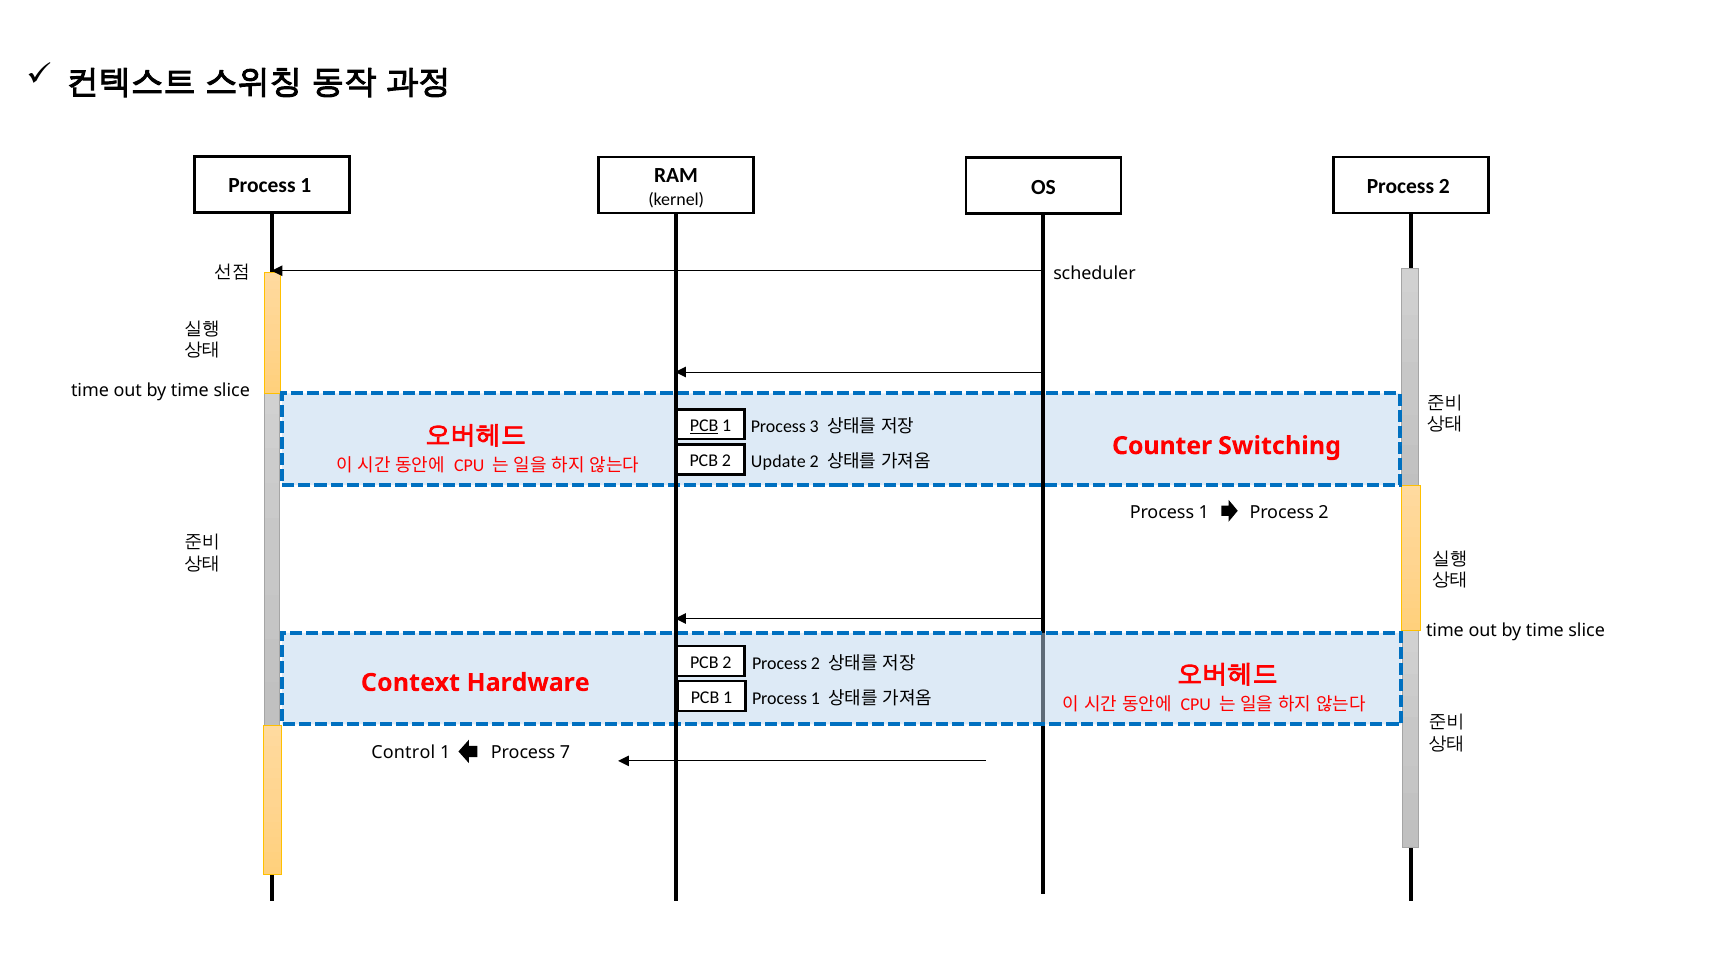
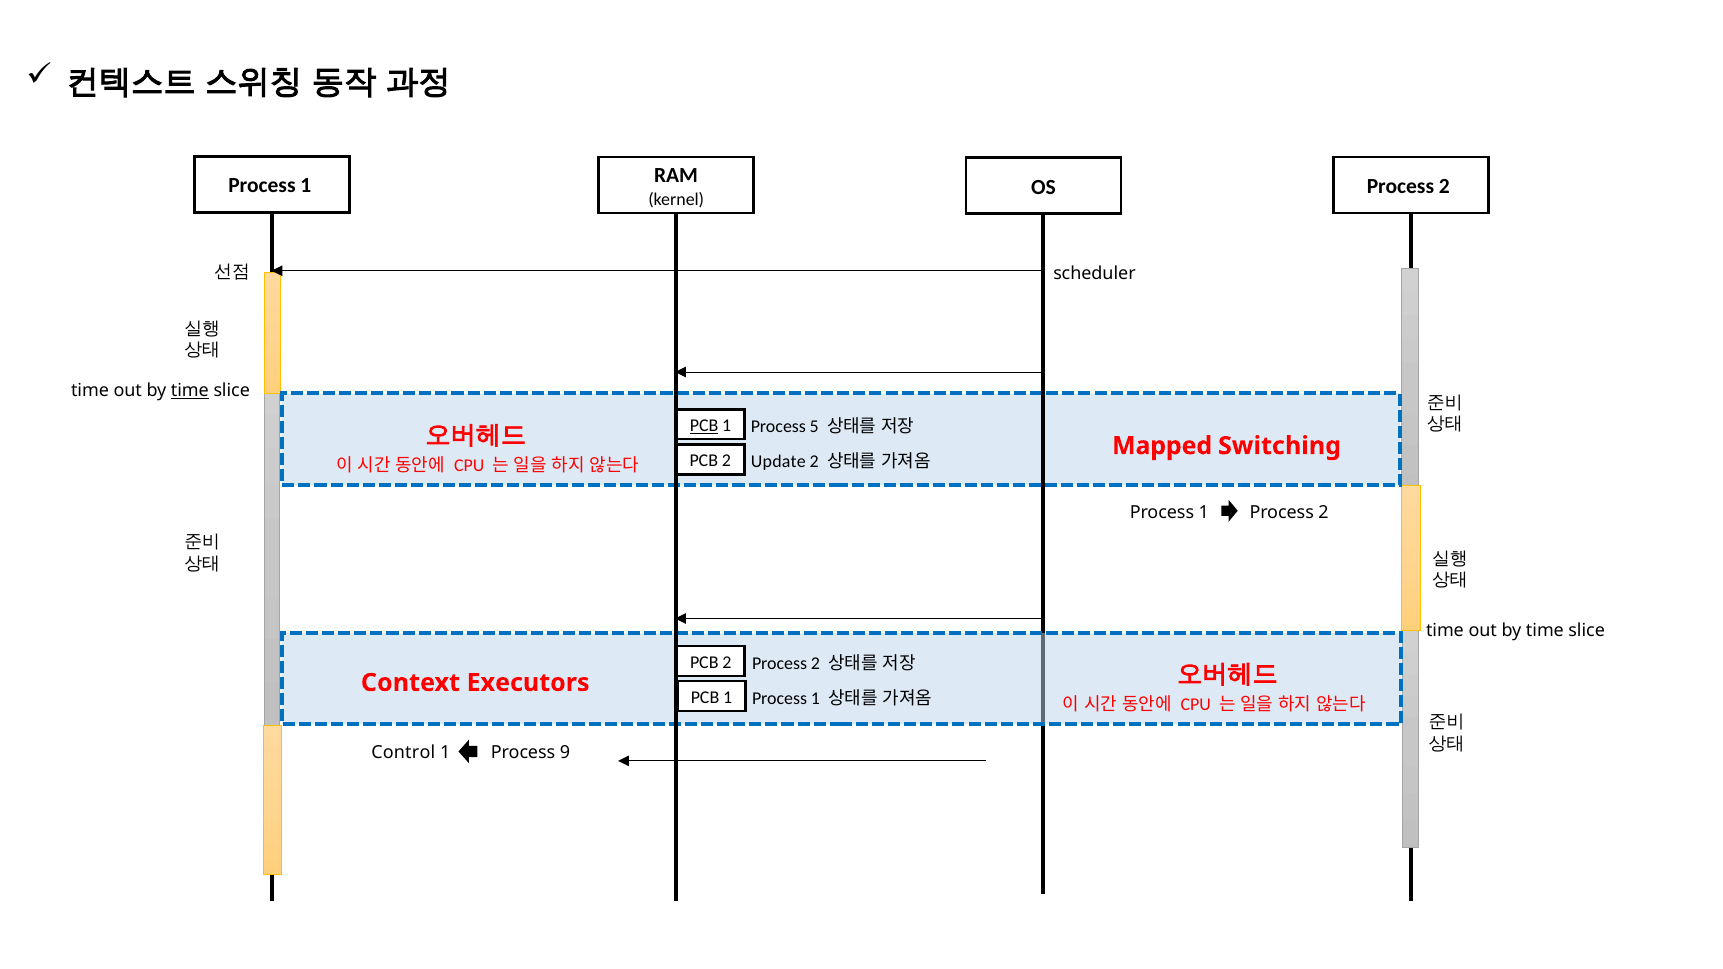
time underline: none -> present (190, 390)
3: 3 -> 5 (814, 427)
Counter: Counter -> Mapped (1162, 446)
Hardware: Hardware -> Executors (528, 683)
7: 7 -> 9 (565, 753)
